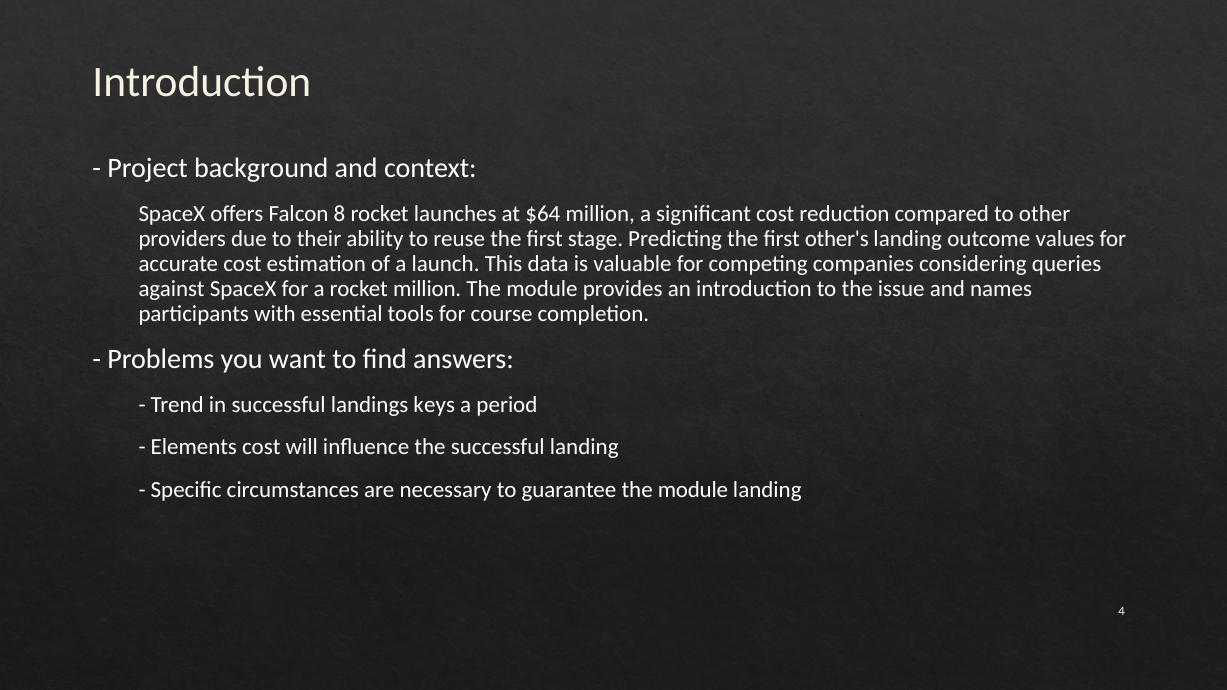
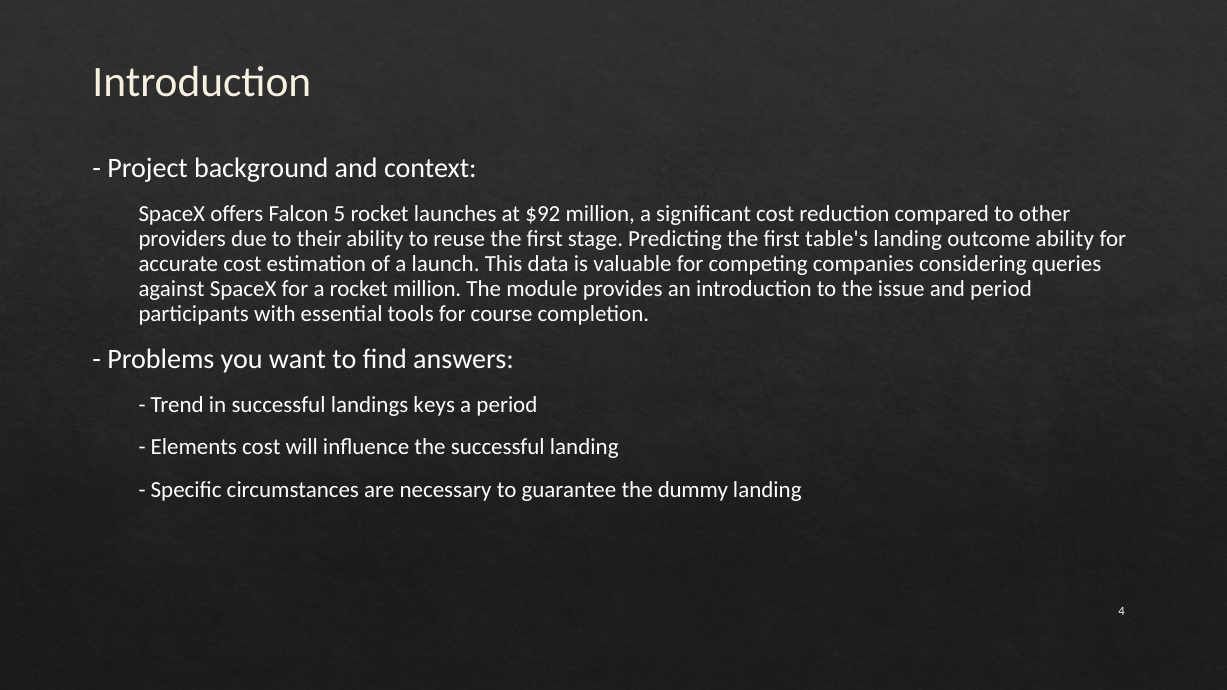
8: 8 -> 5 (339, 214)
$64: $64 -> $92 (543, 214)
other's: other's -> table's (837, 239)
outcome values: values -> ability (1065, 239)
and names: names -> period (1001, 289)
guarantee the module: module -> dummy (693, 490)
